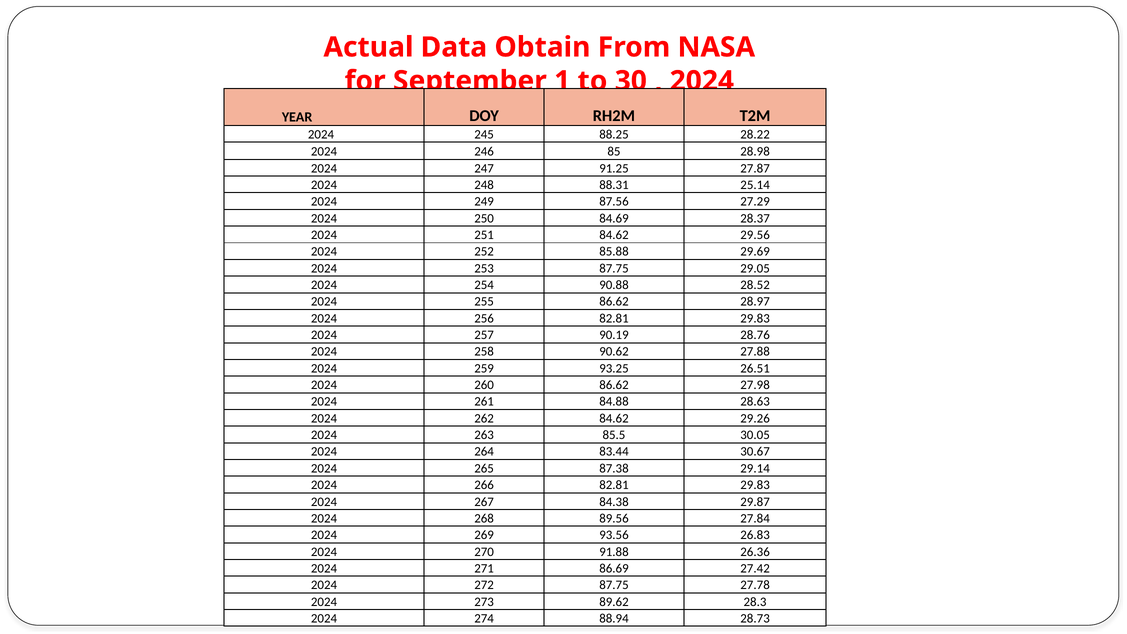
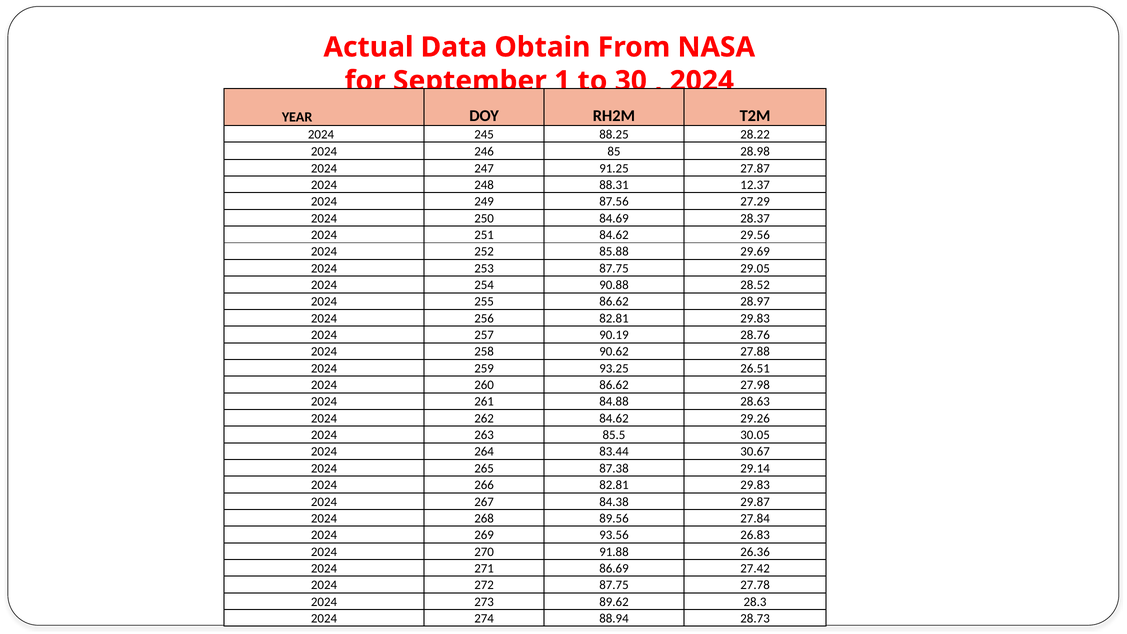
25.14: 25.14 -> 12.37 (755, 185)
